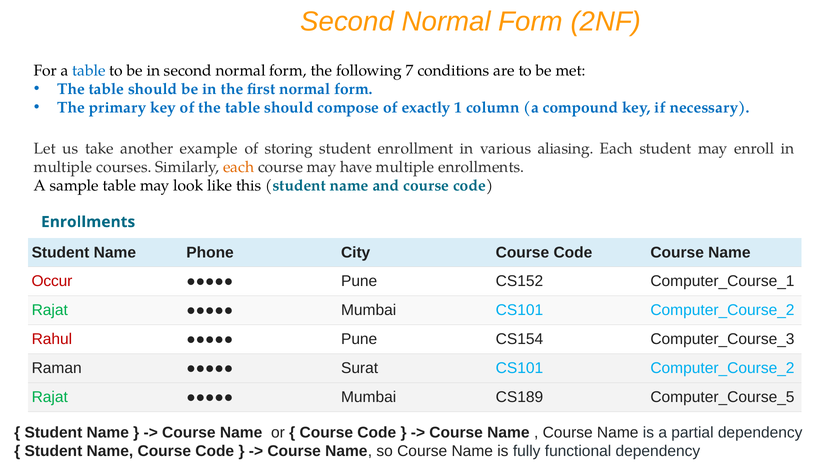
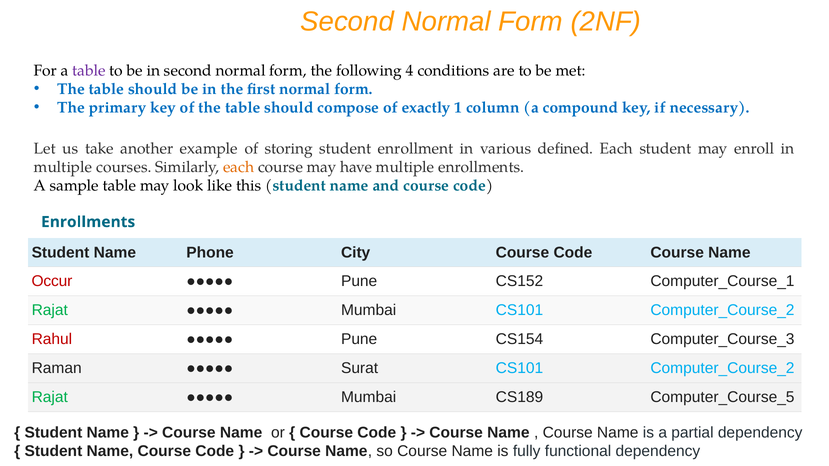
table colour: blue -> purple (89, 70)
7: 7 -> 4 (410, 70)
aliasing: aliasing -> defined (566, 149)
